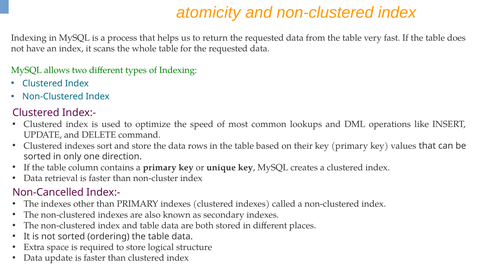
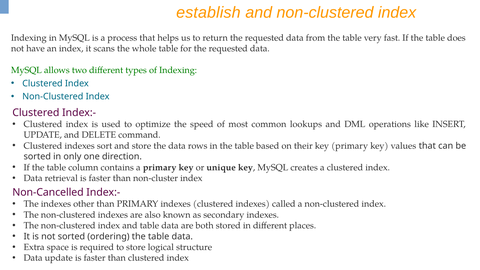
atomicity: atomicity -> establish (208, 12)
